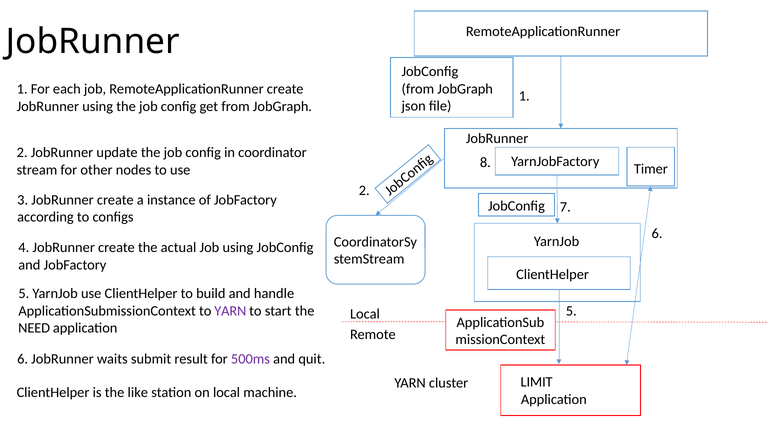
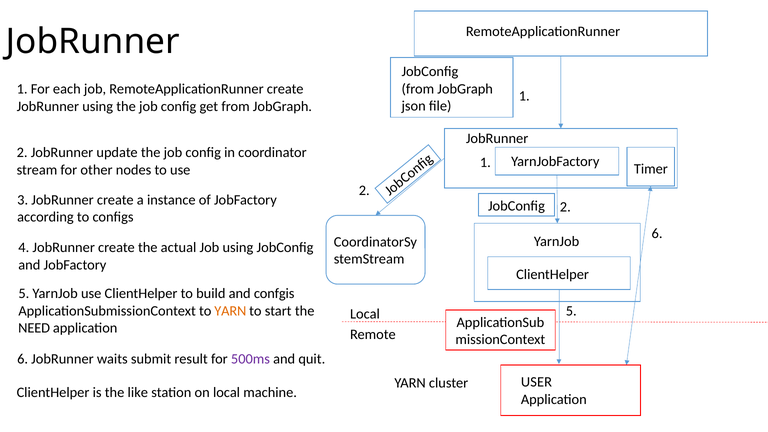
8: 8 -> 1 (485, 162)
JobConfig 7: 7 -> 2 (565, 207)
handle: handle -> confgis (274, 294)
YARN colour: purple -> orange (230, 311)
LIMIT: LIMIT -> USER (536, 382)
